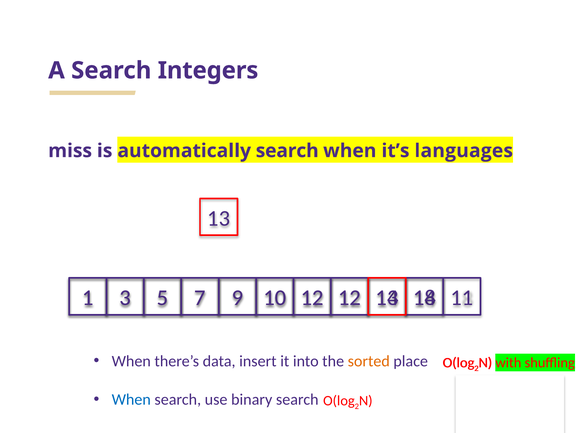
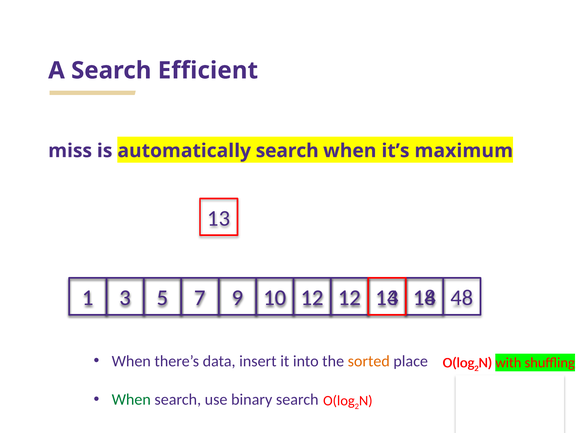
Integers: Integers -> Efficient (208, 71)
languages: languages -> maximum (464, 151)
11: 11 -> 48 (462, 298)
When colour: blue -> green (131, 400)
